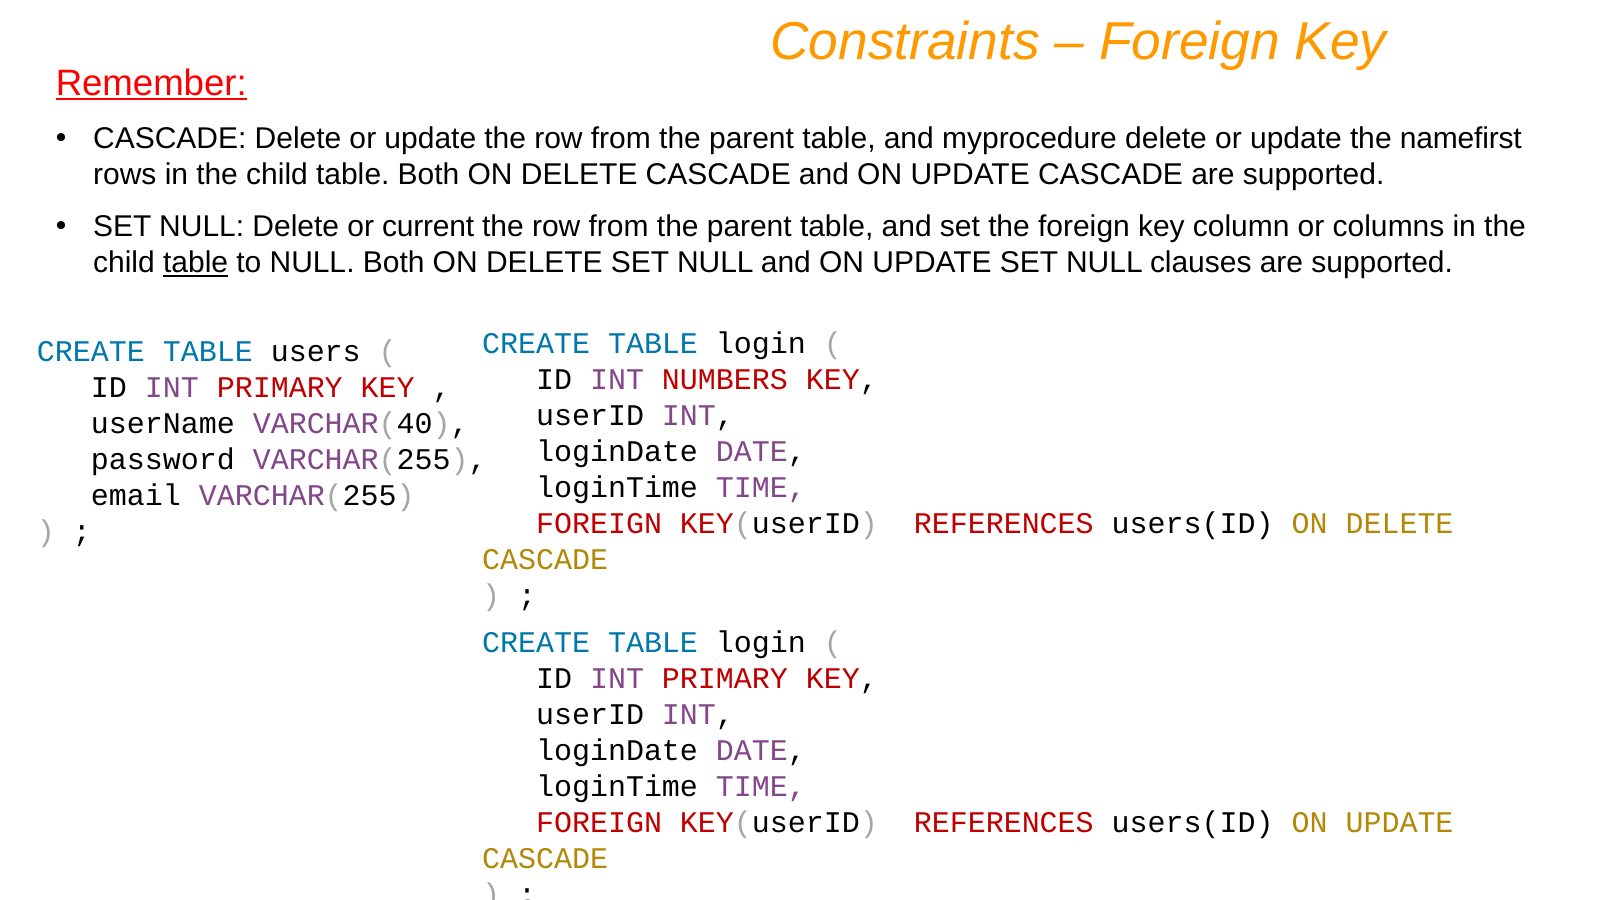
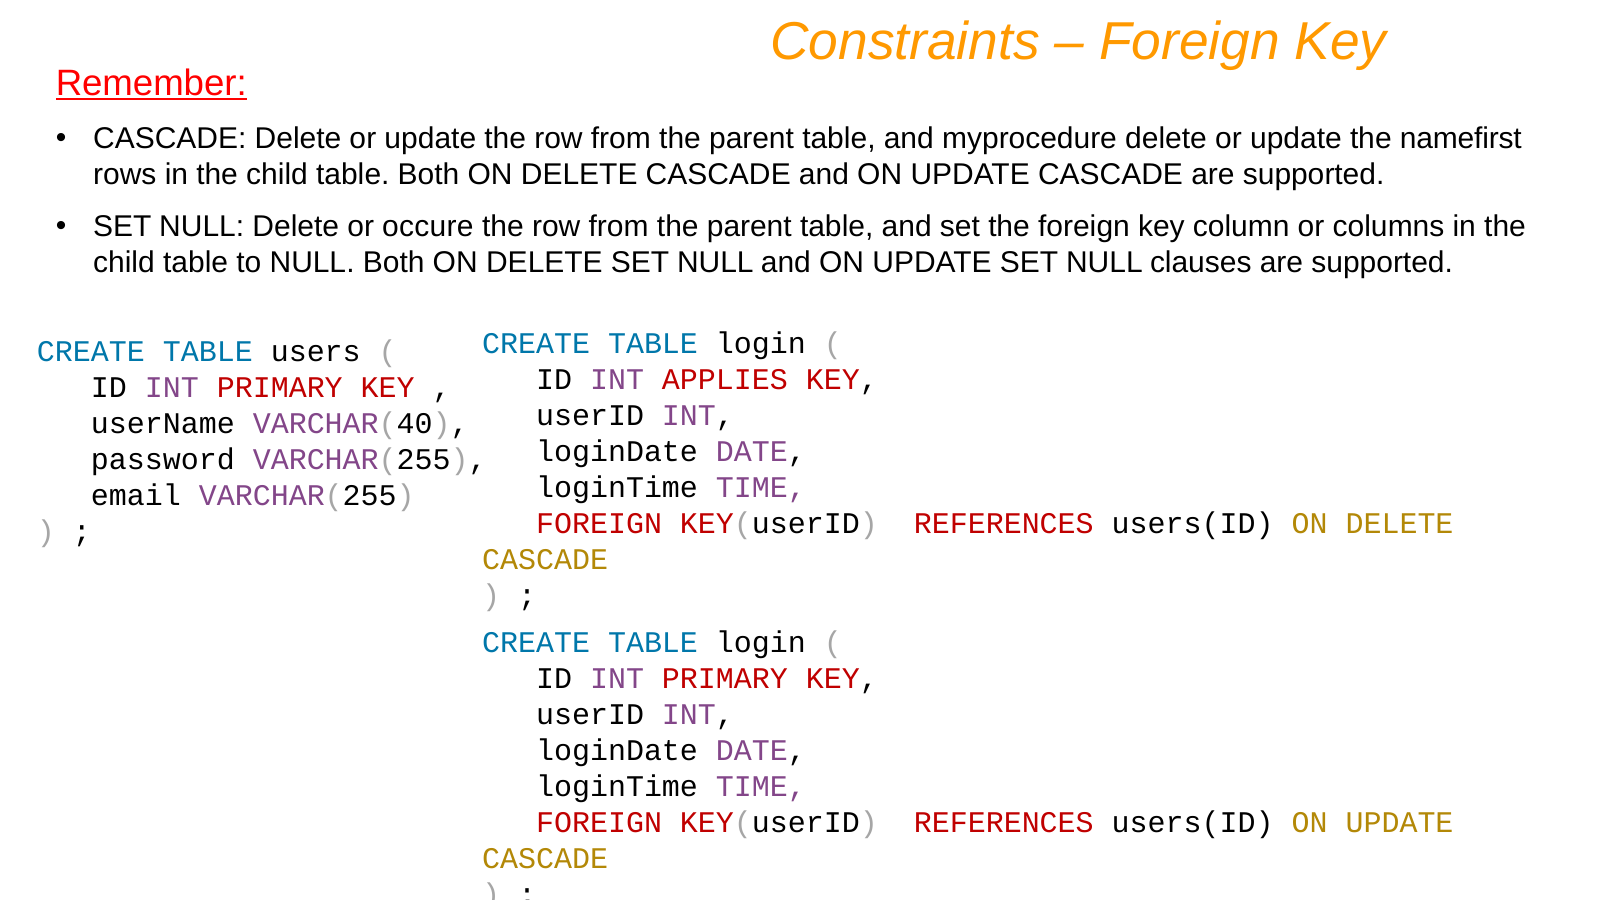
current: current -> occure (428, 227)
table underline: present -> none (196, 263)
NUMBERS: NUMBERS -> APPLIES (725, 379)
